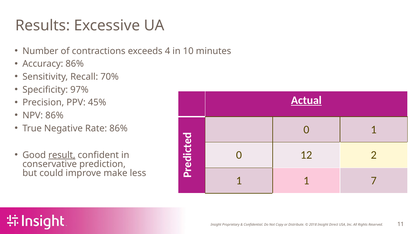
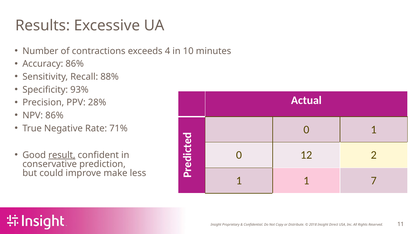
70%: 70% -> 88% (110, 77)
97%: 97% -> 93% (79, 90)
Actual underline: present -> none (306, 100)
45%: 45% -> 28% (97, 103)
Rate 86%: 86% -> 71% (118, 128)
